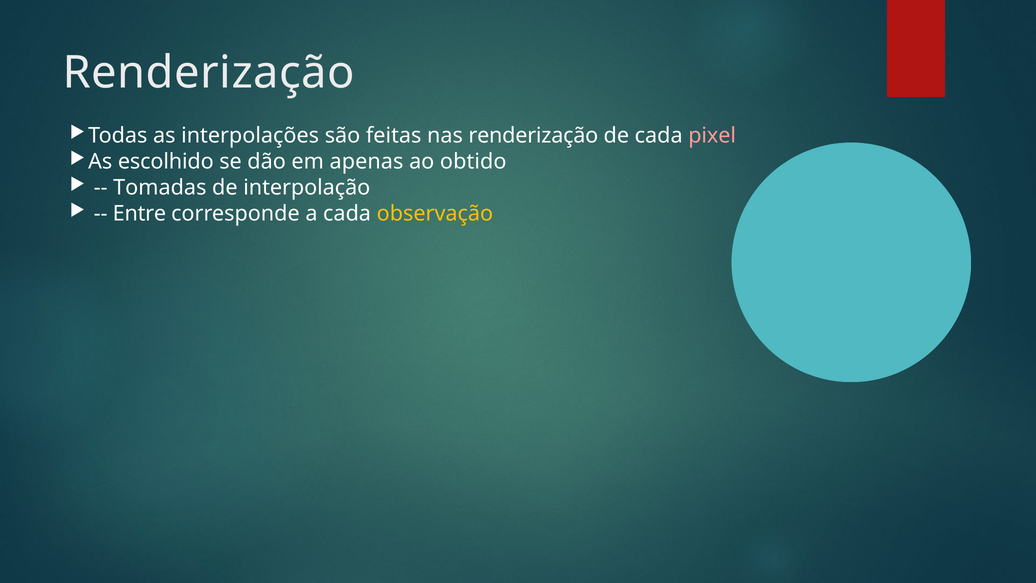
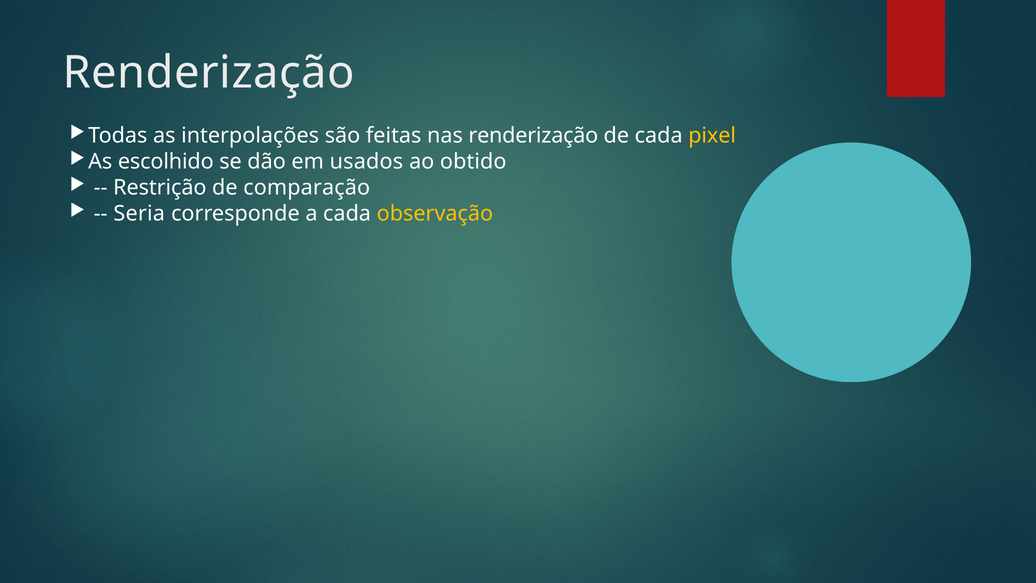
pixel colour: pink -> yellow (712, 136)
apenas: apenas -> usados (366, 162)
Tomadas: Tomadas -> Restrição (160, 188)
interpolação: interpolação -> comparação (307, 188)
Entre: Entre -> Seria (139, 214)
